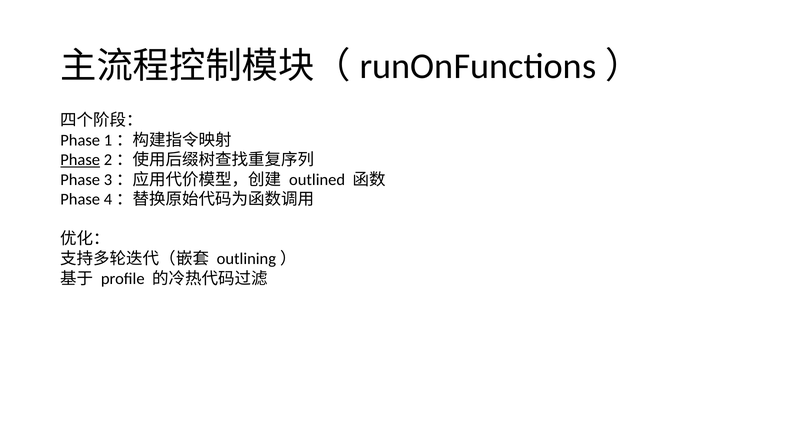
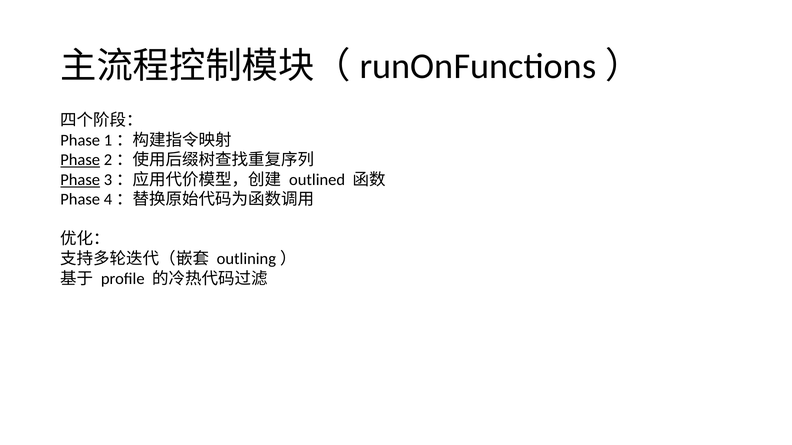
Phase underline: none -> present (80, 180)
